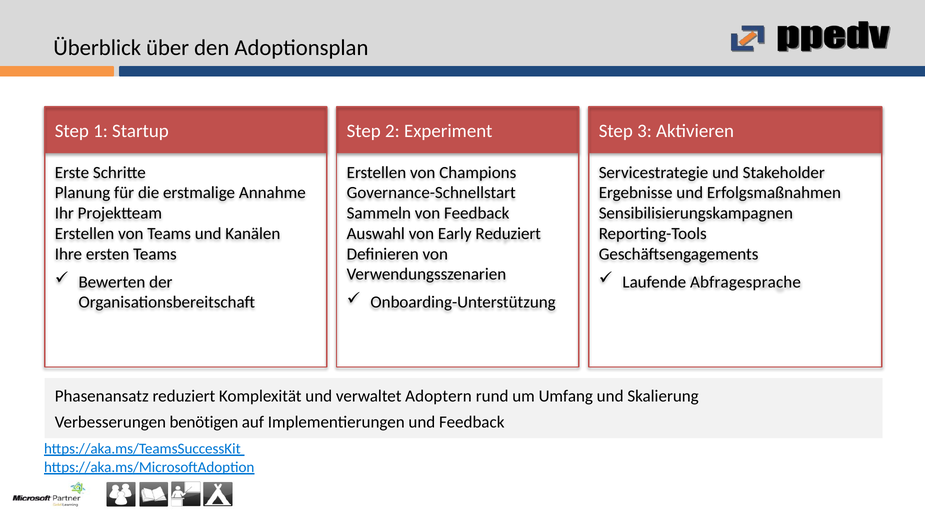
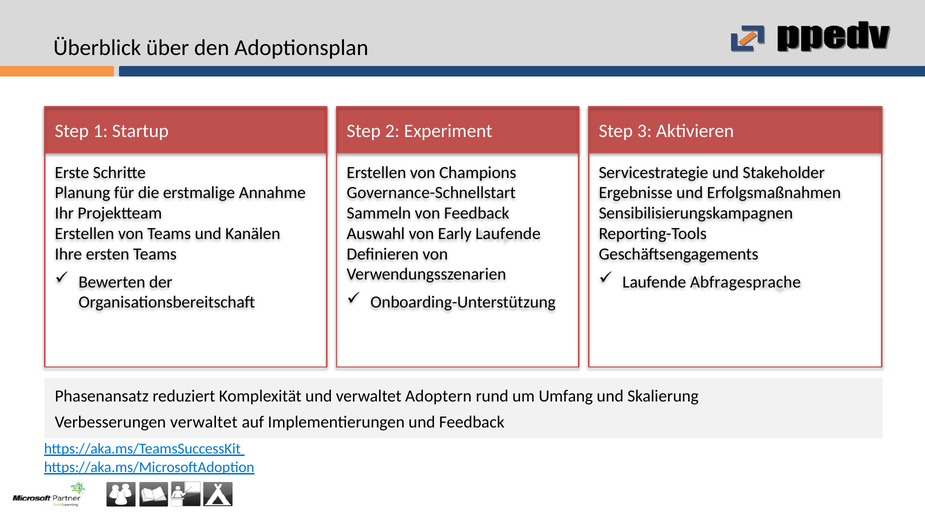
Early Reduziert: Reduziert -> Laufende (508, 234)
Verbesserungen benötigen: benötigen -> verwaltet (204, 423)
